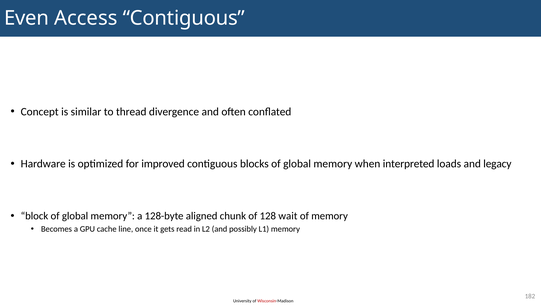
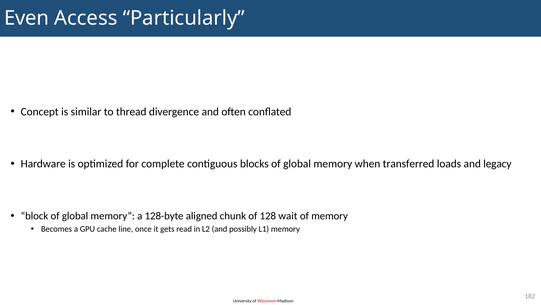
Access Contiguous: Contiguous -> Particularly (184, 18)
improved: improved -> complete (163, 164)
interpreted: interpreted -> transferred (409, 164)
